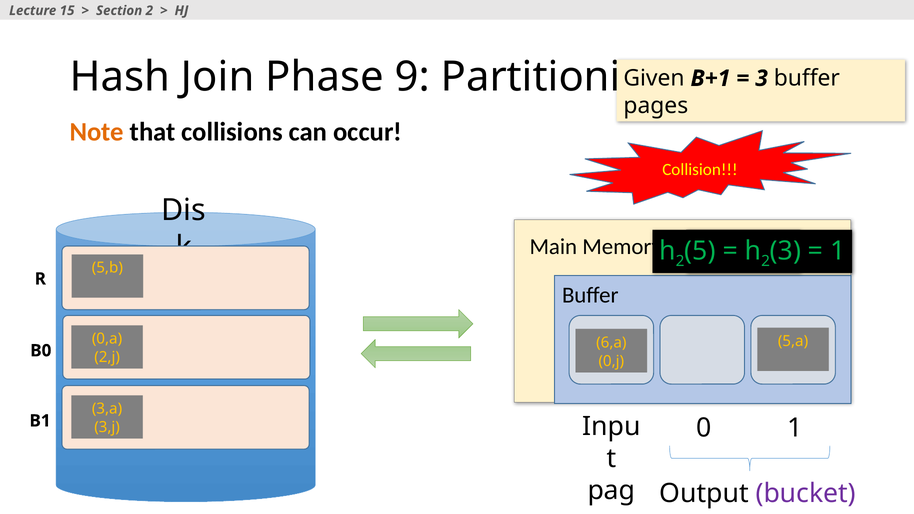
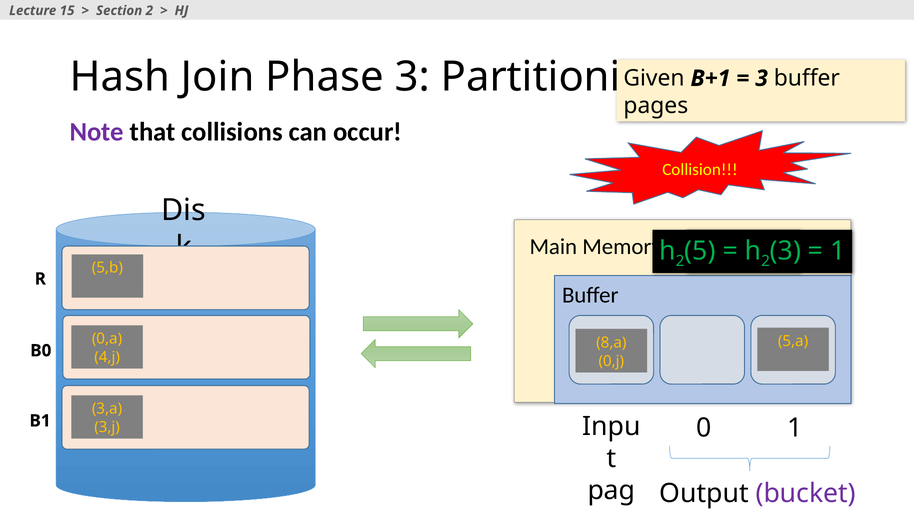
Phase 9: 9 -> 3 (412, 77)
Note colour: orange -> purple (97, 132)
6,a: 6,a -> 8,a (611, 343)
2,j: 2,j -> 4,j (107, 357)
